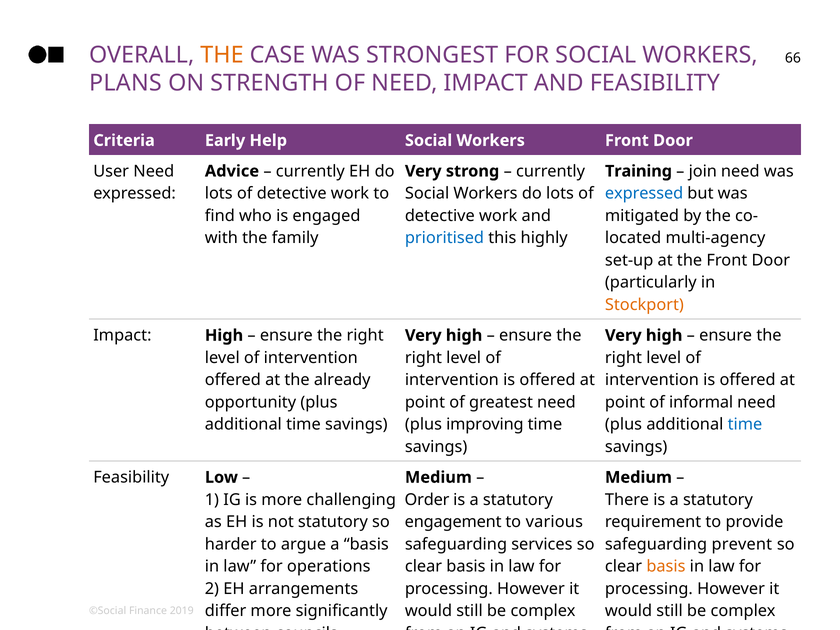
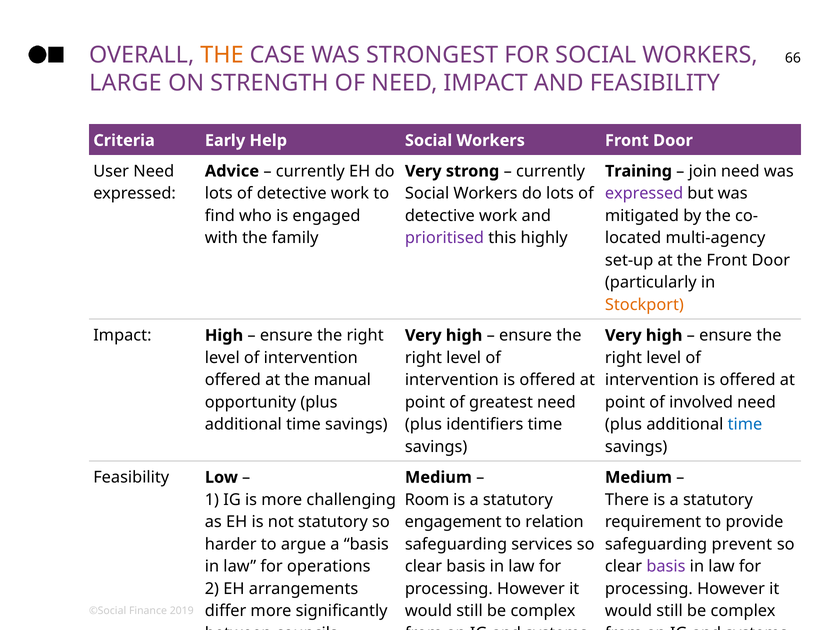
PLANS: PLANS -> LARGE (125, 83)
expressed colour: blue -> purple (644, 193)
prioritised colour: blue -> purple (444, 238)
already: already -> manual (342, 380)
informal: informal -> involved (701, 402)
improving: improving -> identifiers (485, 424)
Order: Order -> Room (427, 500)
various: various -> relation (555, 522)
basis colour: orange -> purple (666, 566)
